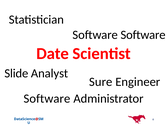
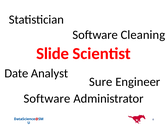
Software Software: Software -> Cleaning (143, 35)
Date: Date -> Slide (53, 54)
Slide: Slide -> Date (16, 73)
